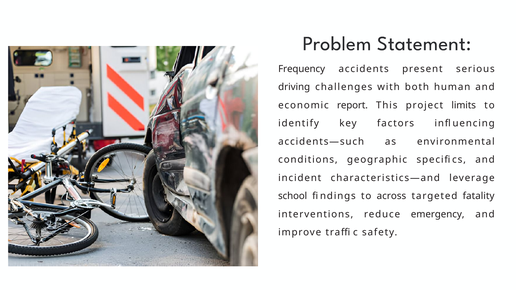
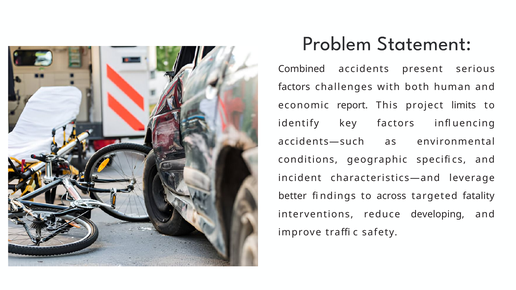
Frequency: Frequency -> Combined (302, 69)
driving: driving -> factors (294, 87)
school: school -> better (293, 196)
emergency: emergency -> developing (438, 214)
